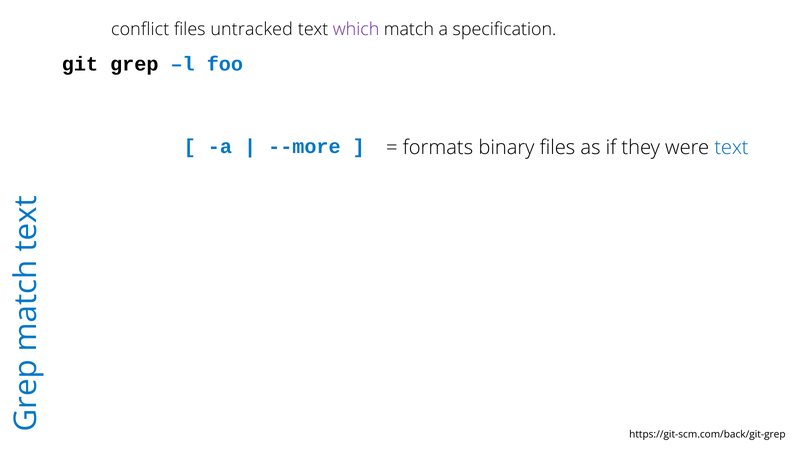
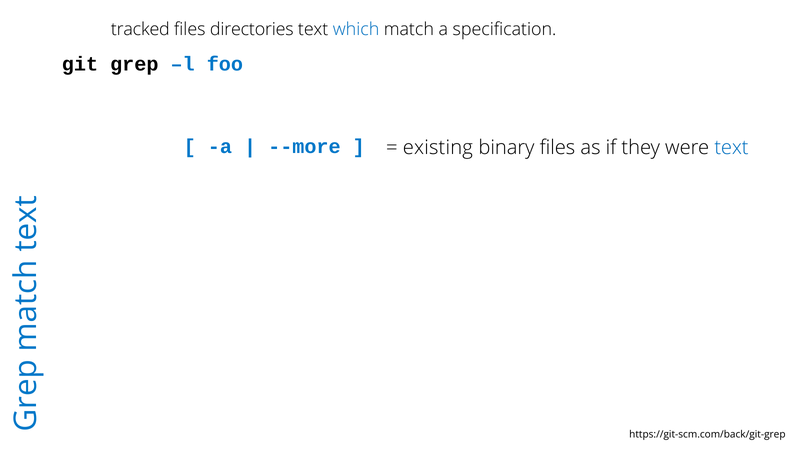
conflict: conflict -> tracked (140, 29)
untracked: untracked -> directories (252, 29)
which colour: purple -> blue (356, 29)
formats: formats -> existing (438, 148)
